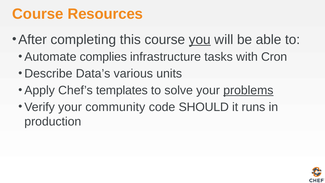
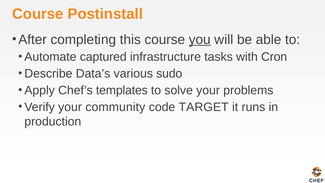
Resources: Resources -> Postinstall (105, 14)
complies: complies -> captured (103, 57)
units: units -> sudo (169, 74)
problems underline: present -> none (248, 90)
SHOULD: SHOULD -> TARGET (204, 107)
